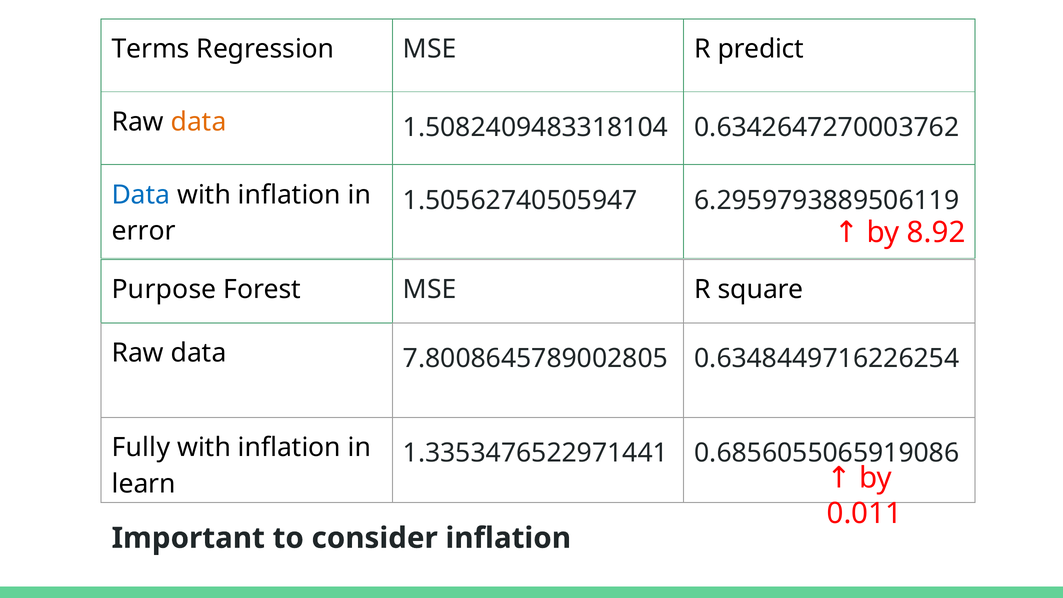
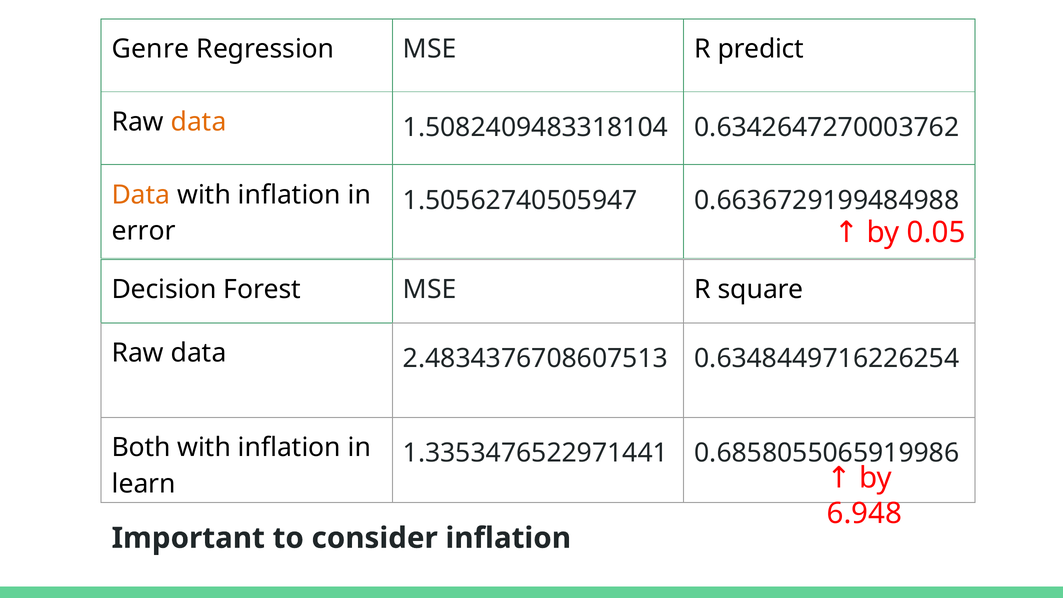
Terms: Terms -> Genre (150, 49)
Data colour: blue -> orange (141, 195)
6.2959793889506119: 6.2959793889506119 -> 0.6636729199484988 (827, 200)
8.92: 8.92 -> 0.05 (936, 233)
Purpose: Purpose -> Decision (164, 290)
7.8008645789002805: 7.8008645789002805 -> 2.4834376708607513 (535, 359)
Fully: Fully -> Both (141, 448)
0.6856055065919086: 0.6856055065919086 -> 0.6858055065919986 (827, 453)
0.011: 0.011 -> 6.948 (864, 513)
